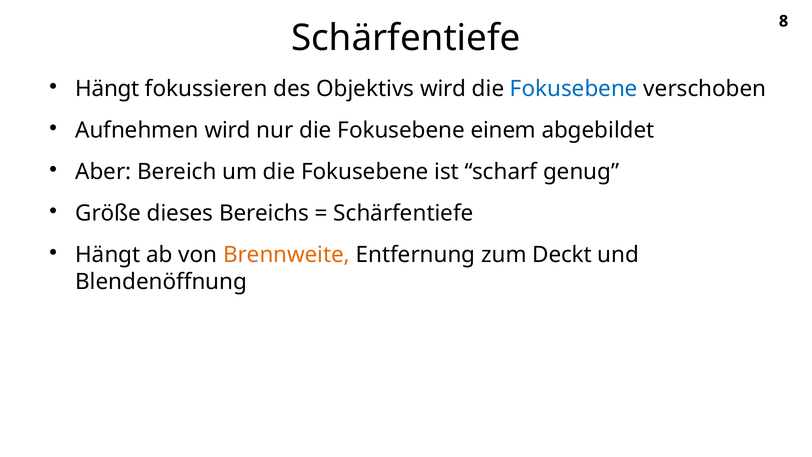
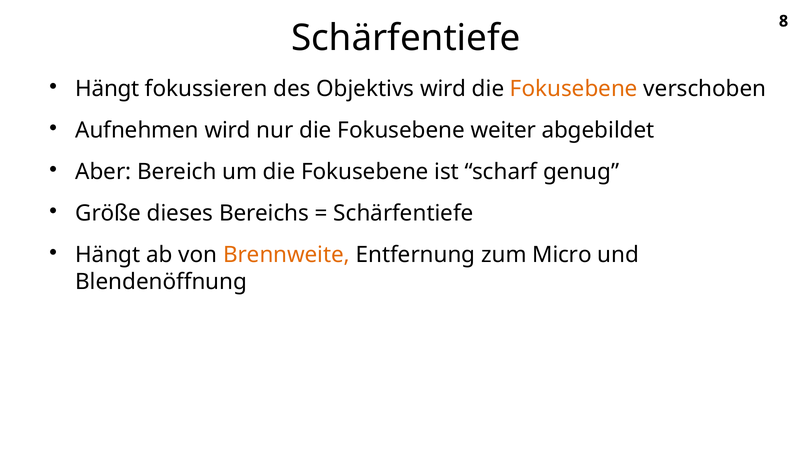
Fokusebene colour: blue -> orange (574, 89)
einem: einem -> weiter (503, 130)
Deckt: Deckt -> Micro (562, 255)
